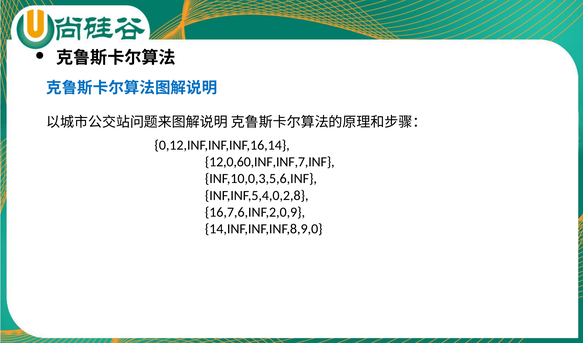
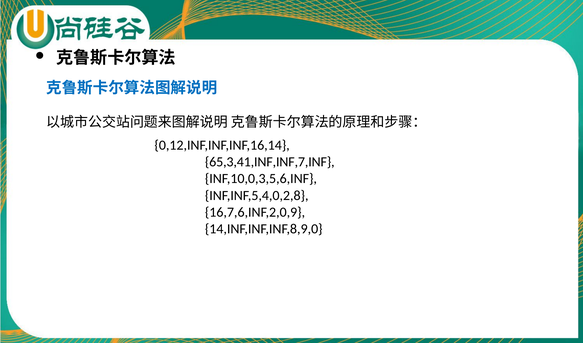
12,0,60,INF,INF,7,INF: 12,0,60,INF,INF,7,INF -> 65,3,41,INF,INF,7,INF (270, 162)
